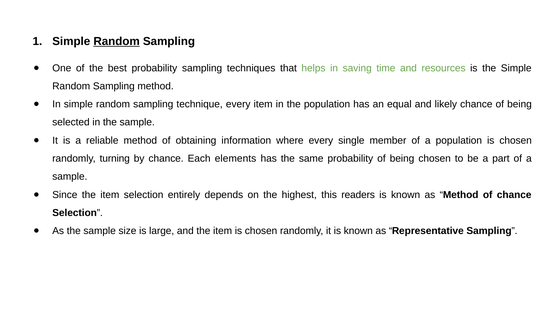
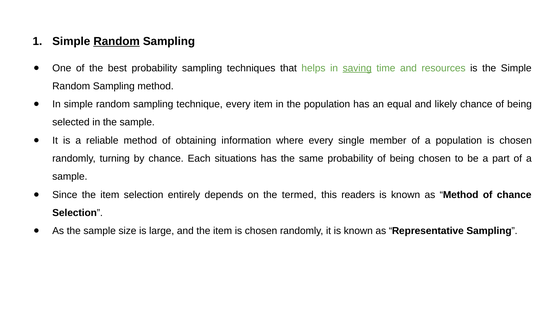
saving underline: none -> present (357, 68)
elements: elements -> situations (236, 158)
highest: highest -> termed (299, 195)
